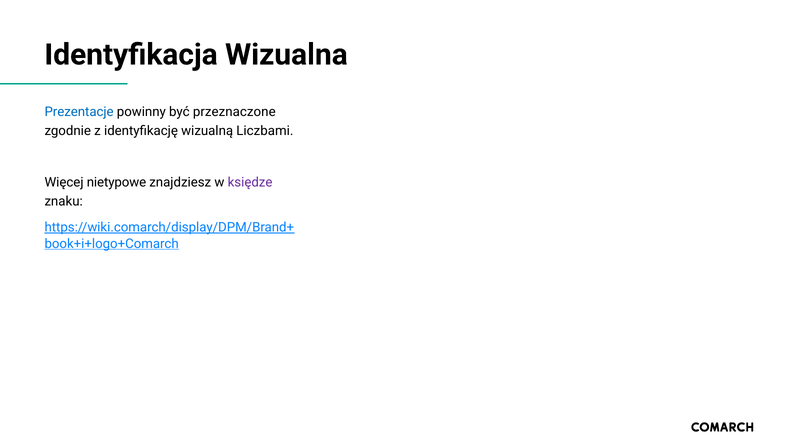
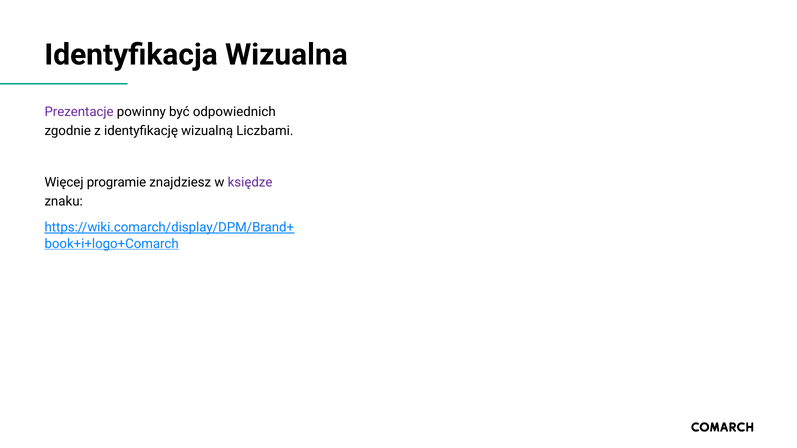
Prezentacje colour: blue -> purple (79, 112)
przeznaczone: przeznaczone -> odpowiednich (234, 112)
nietypowe: nietypowe -> programie (116, 183)
